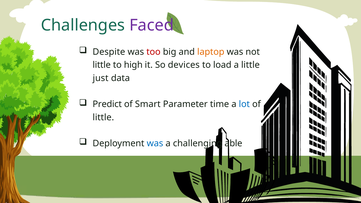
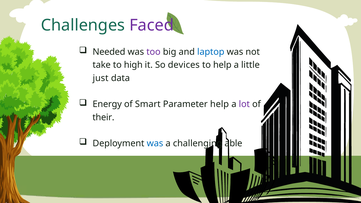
Despite: Despite -> Needed (109, 52)
too colour: red -> purple (153, 52)
laptop colour: orange -> blue (211, 52)
little: little -> take (102, 65)
to load: load -> help (222, 65)
Predict: Predict -> Energy (107, 104)
Parameter time: time -> help (220, 104)
lot colour: blue -> purple (244, 104)
little: little -> their (103, 117)
